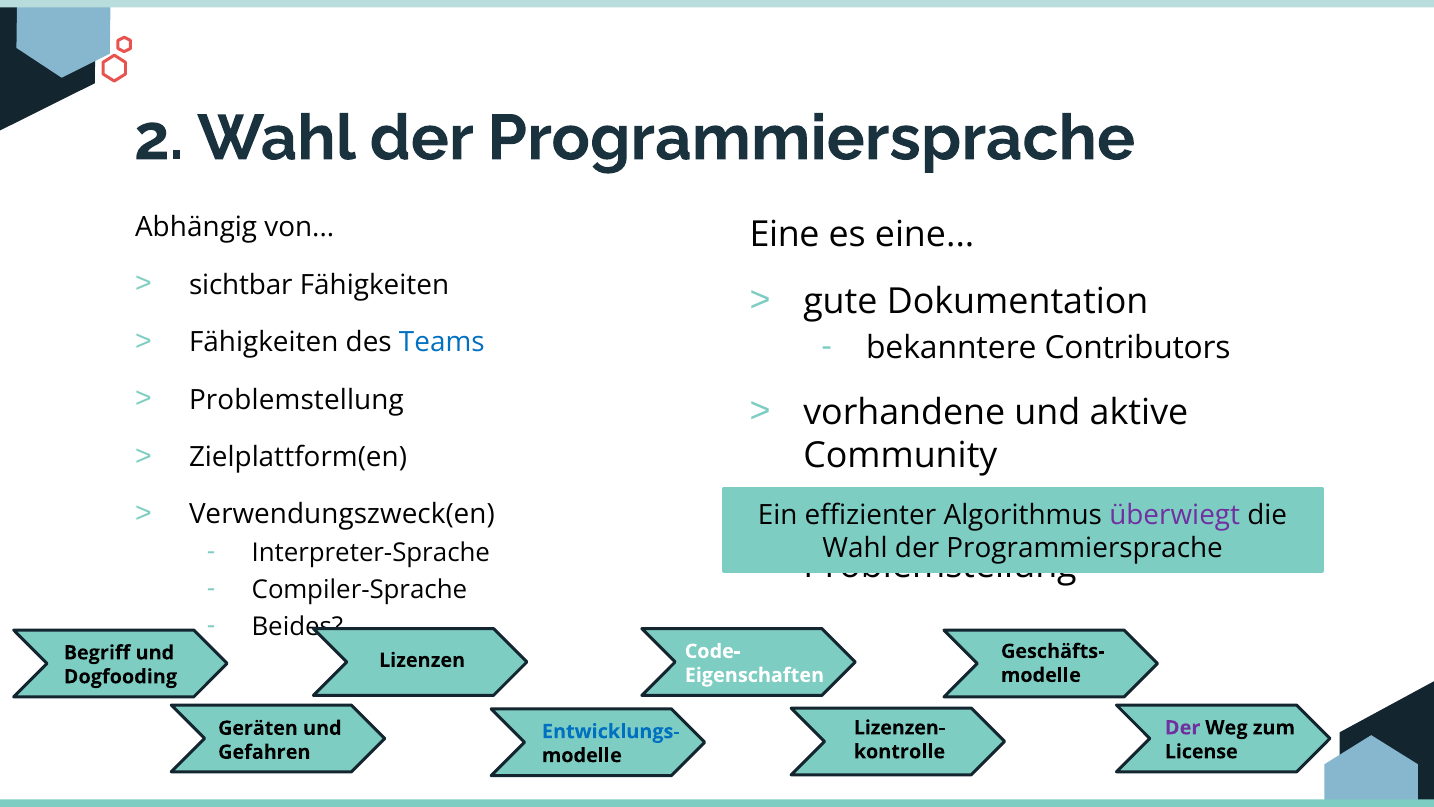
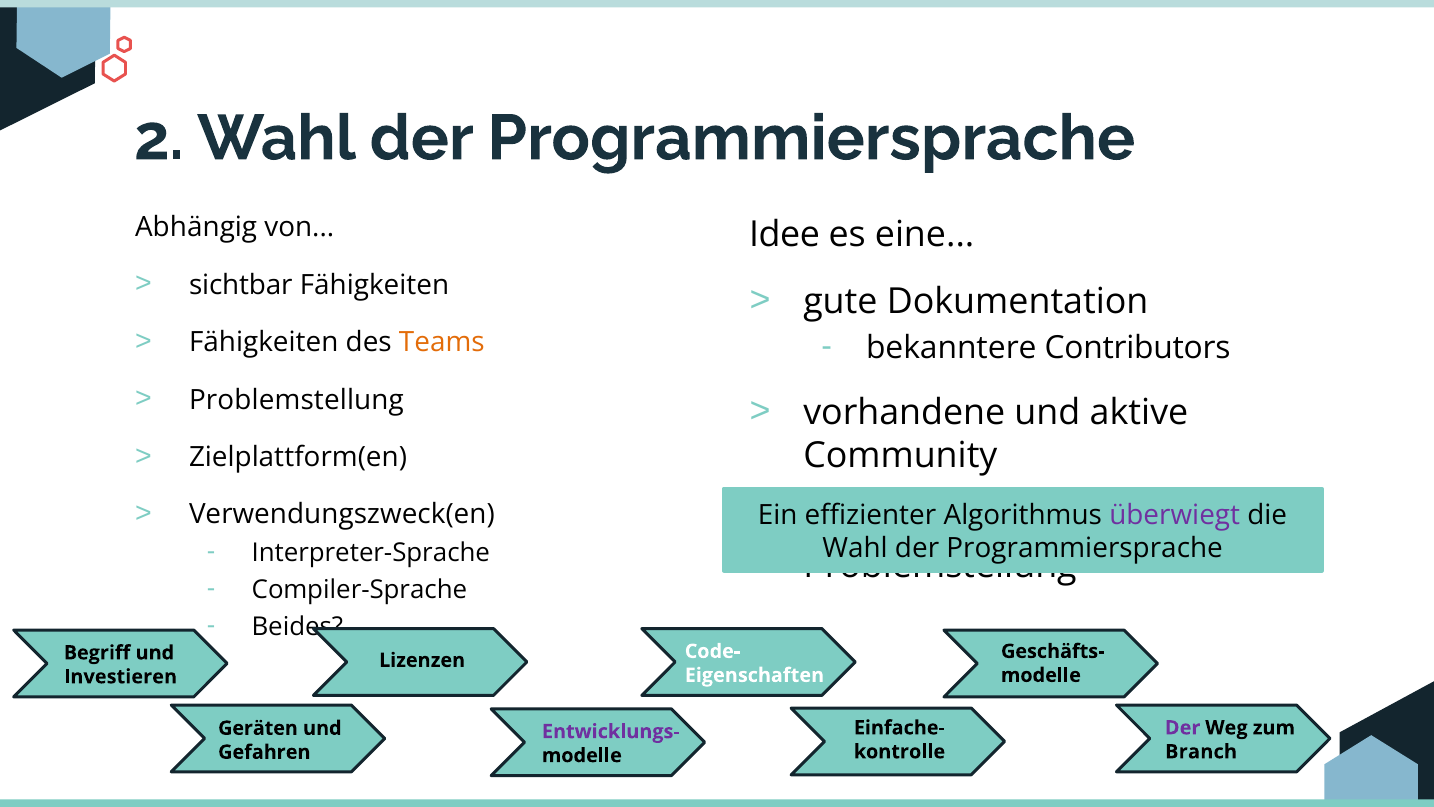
Eine: Eine -> Idee (785, 234)
Teams colour: blue -> orange (442, 342)
Dogfooding: Dogfooding -> Investieren (120, 676)
Lizenzen-: Lizenzen- -> Einfache- (899, 728)
Entwicklungs- colour: blue -> purple (611, 731)
License: License -> Branch (1201, 751)
